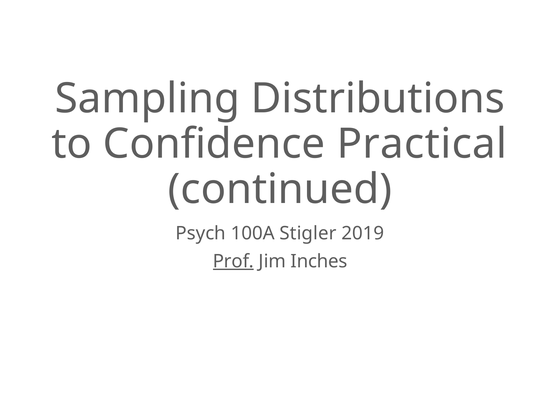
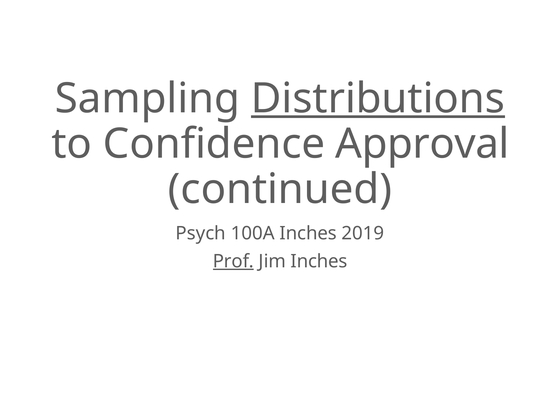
Distributions underline: none -> present (378, 99)
Practical: Practical -> Approval (422, 144)
100A Stigler: Stigler -> Inches (308, 233)
